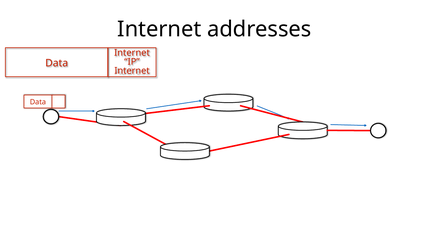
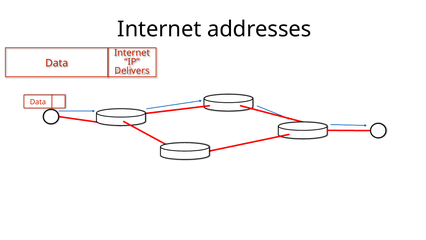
Internet: Internet -> Delivers (132, 71)
